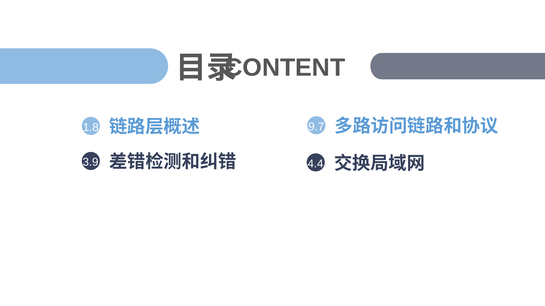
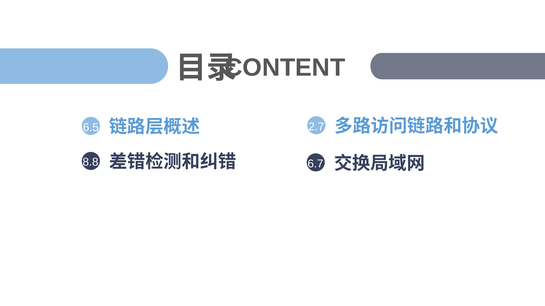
9.7: 9.7 -> 2.7 (316, 127)
1.8: 1.8 -> 6.5 (91, 128)
3.9: 3.9 -> 8.8 (91, 162)
4.4: 4.4 -> 6.7 (315, 164)
